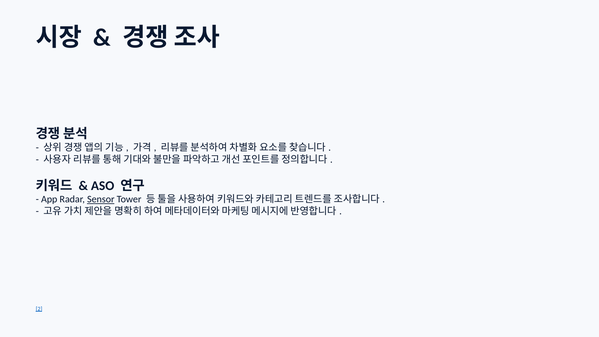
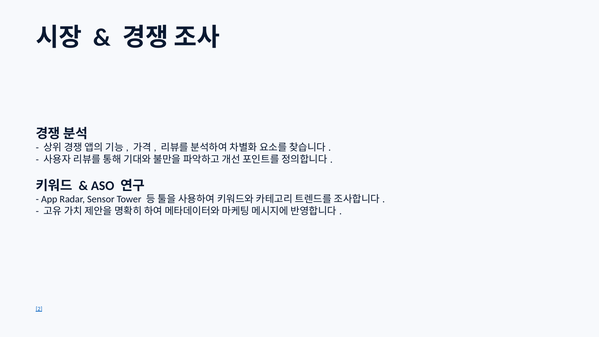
Sensor underline: present -> none (101, 199)
